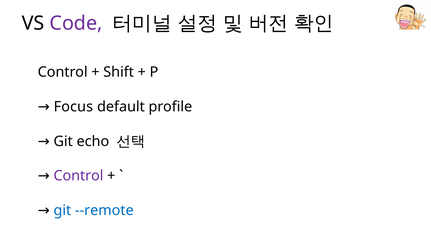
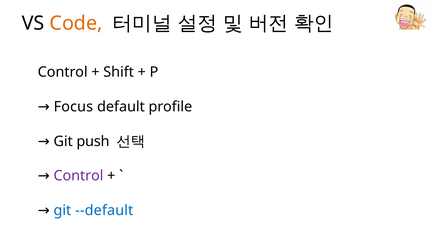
Code colour: purple -> orange (76, 23)
echo: echo -> push (93, 141)
--remote: --remote -> --default (104, 210)
